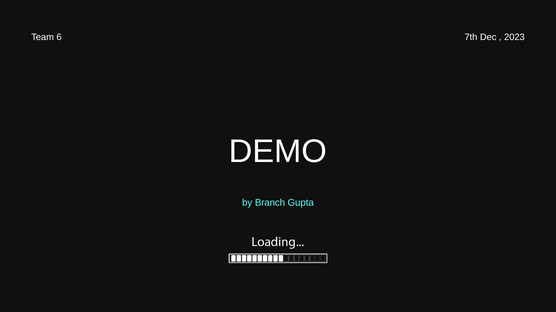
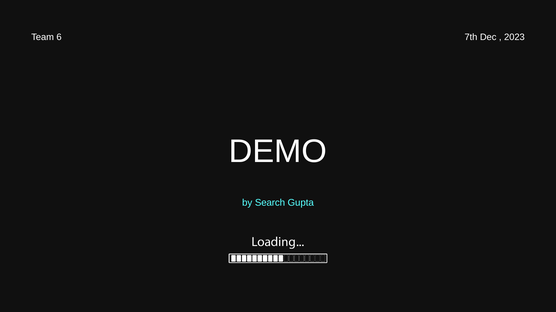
Branch: Branch -> Search (270, 203)
